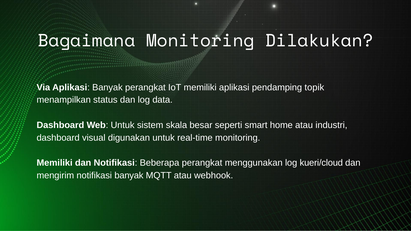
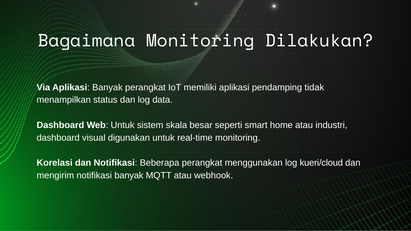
topik: topik -> tidak (314, 87)
Memiliki: Memiliki -> Korelasi (55, 163)
